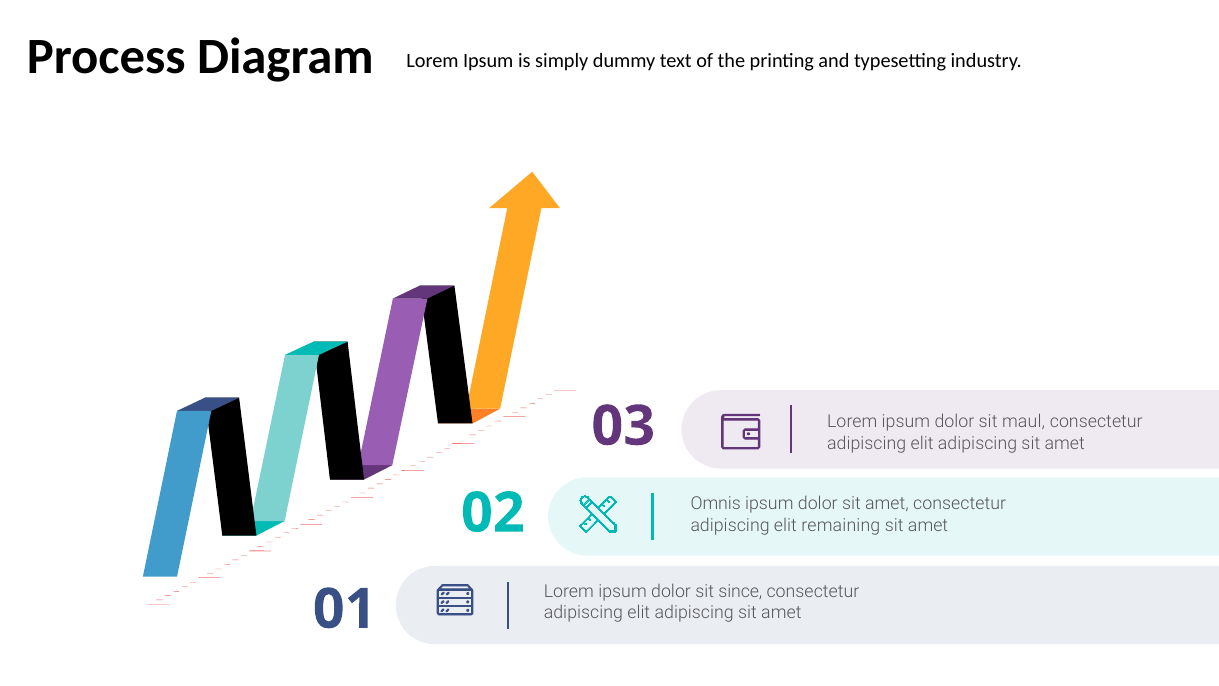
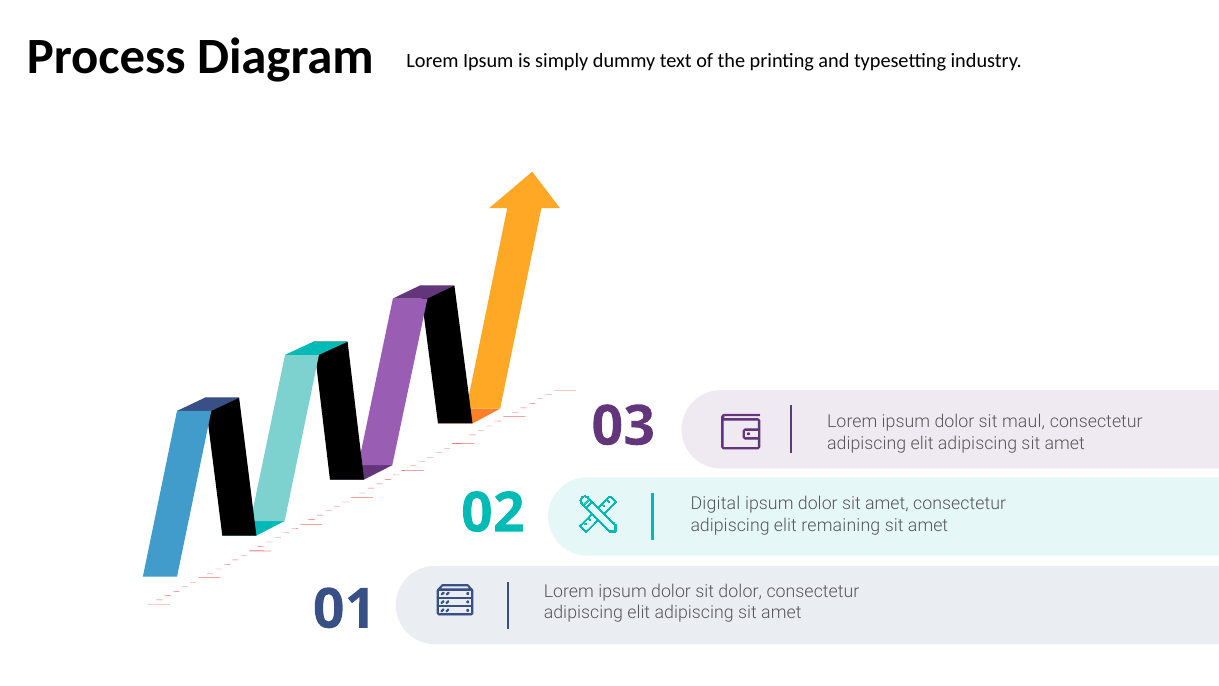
Omnis: Omnis -> Digital (716, 504)
sit since: since -> dolor (740, 591)
